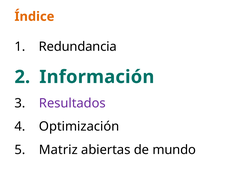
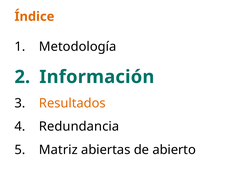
Redundancia: Redundancia -> Metodología (78, 47)
Resultados colour: purple -> orange (72, 103)
Optimización: Optimización -> Redundancia (79, 126)
mundo: mundo -> abierto (174, 150)
